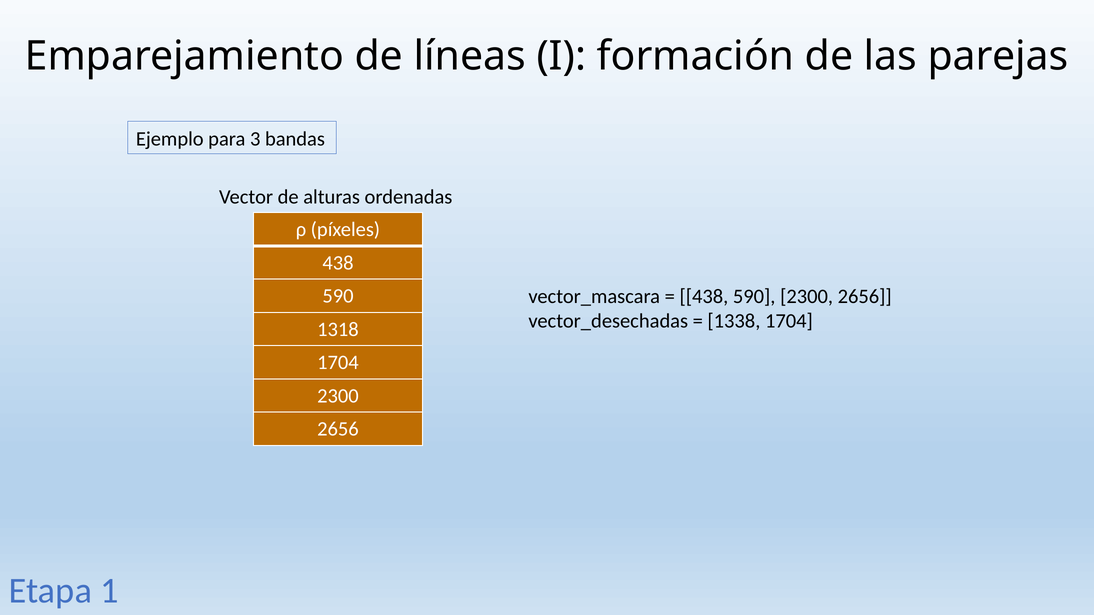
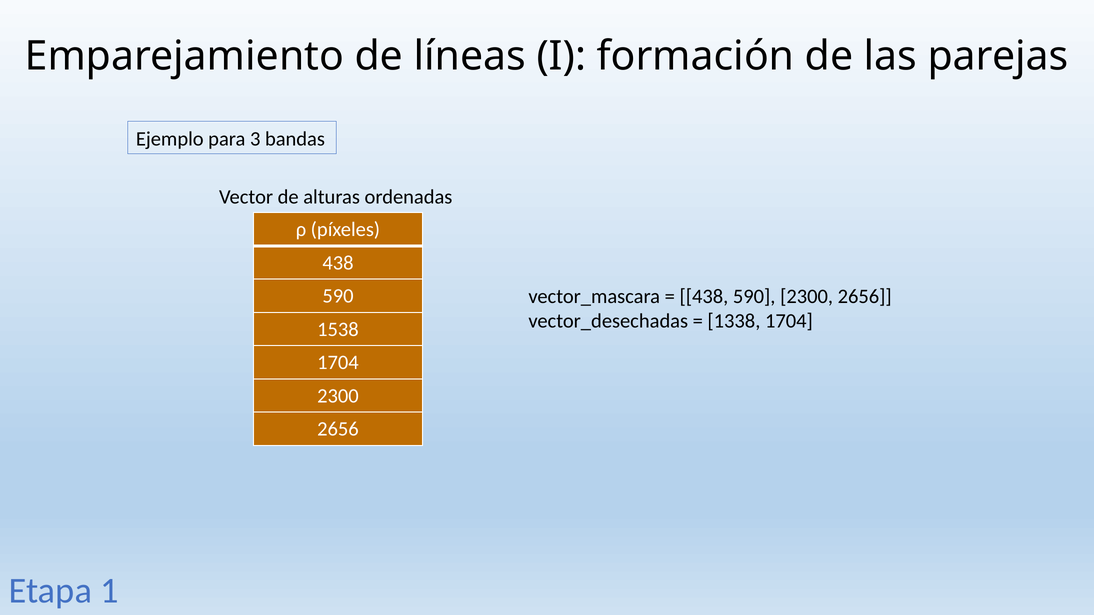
1318: 1318 -> 1538 (338, 329)
